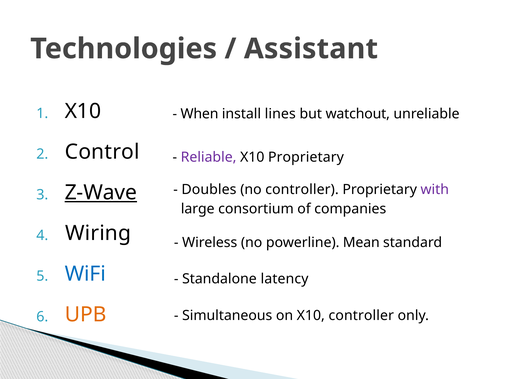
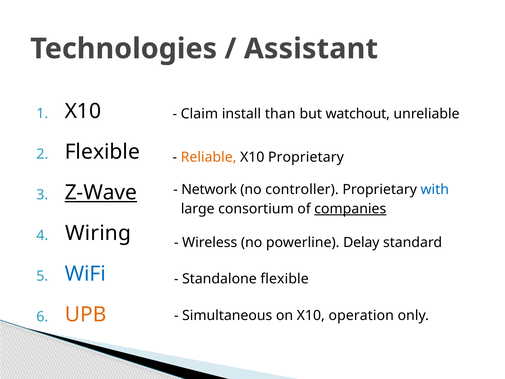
When: When -> Claim (199, 114)
lines: lines -> than (280, 114)
Control: Control -> Flexible (102, 152)
Reliable colour: purple -> orange (209, 157)
Doubles: Doubles -> Network (209, 190)
with colour: purple -> blue (435, 190)
companies underline: none -> present (350, 209)
Mean: Mean -> Delay (361, 242)
Standalone latency: latency -> flexible (285, 279)
X10 controller: controller -> operation (361, 315)
